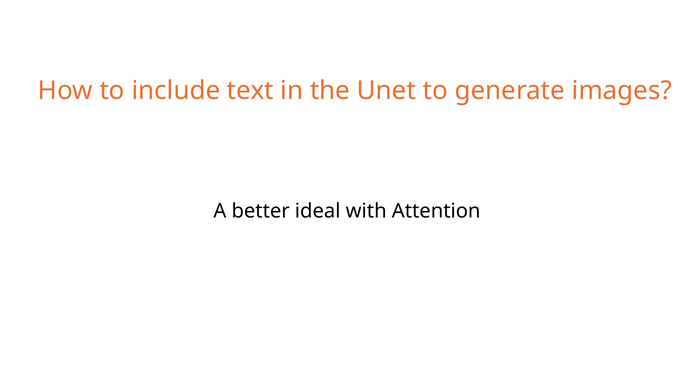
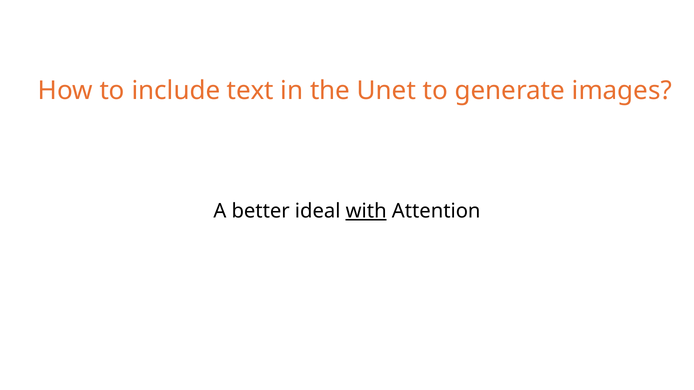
with underline: none -> present (366, 211)
